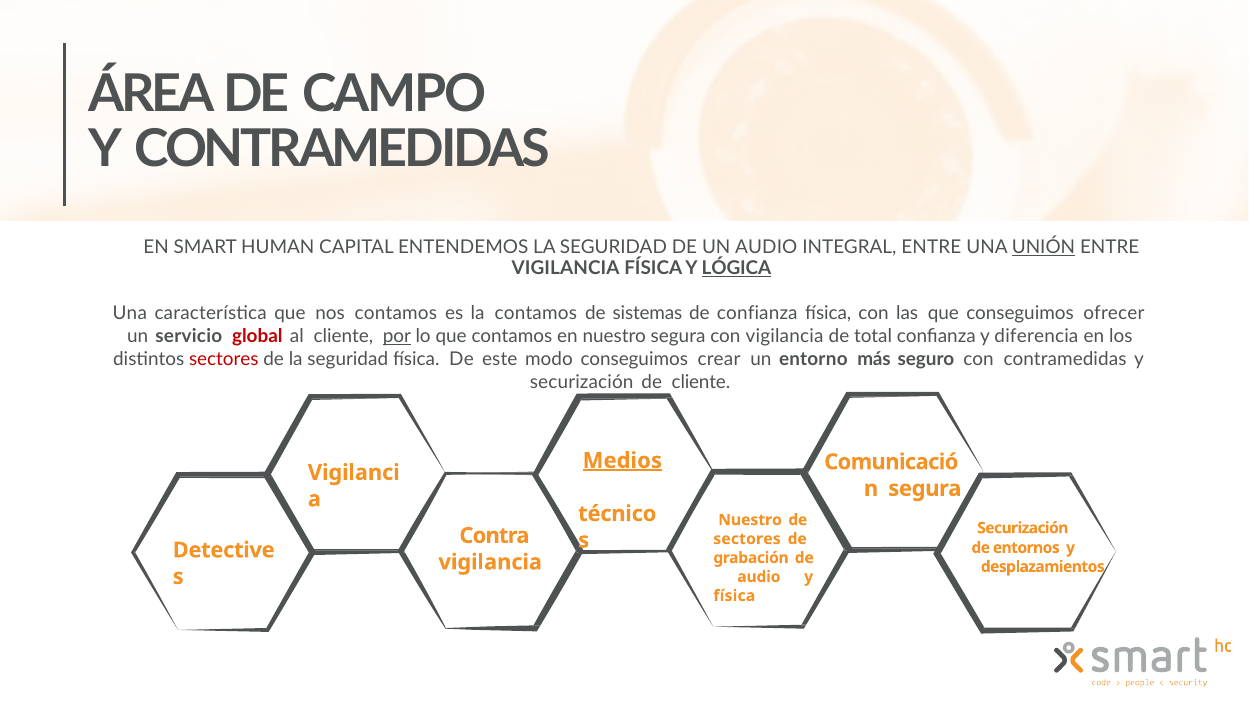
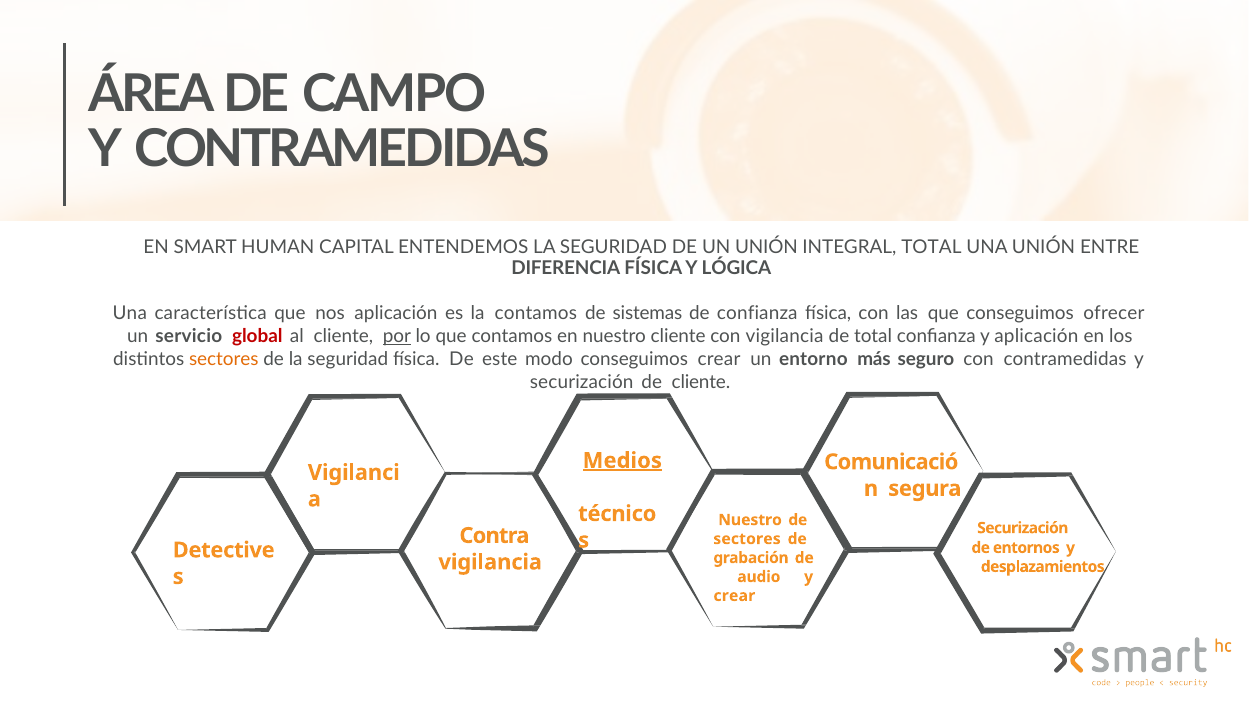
UN AUDIO: AUDIO -> UNIÓN (766, 247)
INTEGRAL ENTRE: ENTRE -> TOTAL (931, 247)
UNIÓN underline: present -> none (1044, 247)
VIGILANCIA: VIGILANCIA -> DIFERENCIA (566, 268)
LÓGICA underline: present -> none (736, 268)
nos contamos: contamos -> aplicación (396, 313)
nuestro segura: segura -> cliente (678, 336)
y diferencia: diferencia -> aplicación (1036, 336)
sectores colour: red -> orange (224, 359)
física: física -> crear (734, 595)
